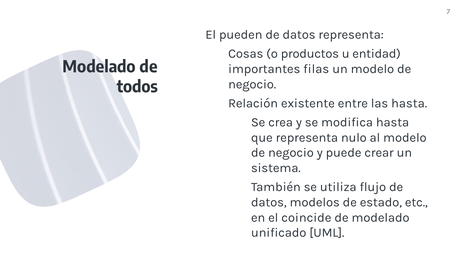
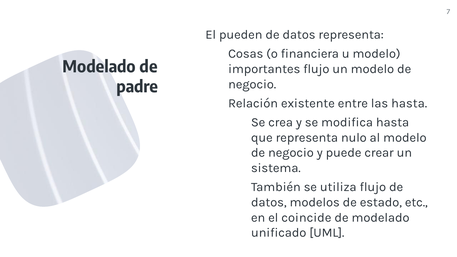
productos: productos -> financiera (310, 54)
u entidad: entidad -> modelo (376, 54)
importantes filas: filas -> flujo (316, 69)
todos: todos -> padre (137, 87)
